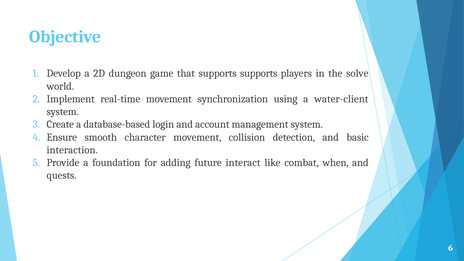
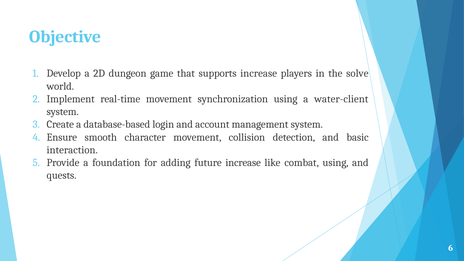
supports supports: supports -> increase (259, 73)
future interact: interact -> increase (243, 163)
combat when: when -> using (336, 163)
